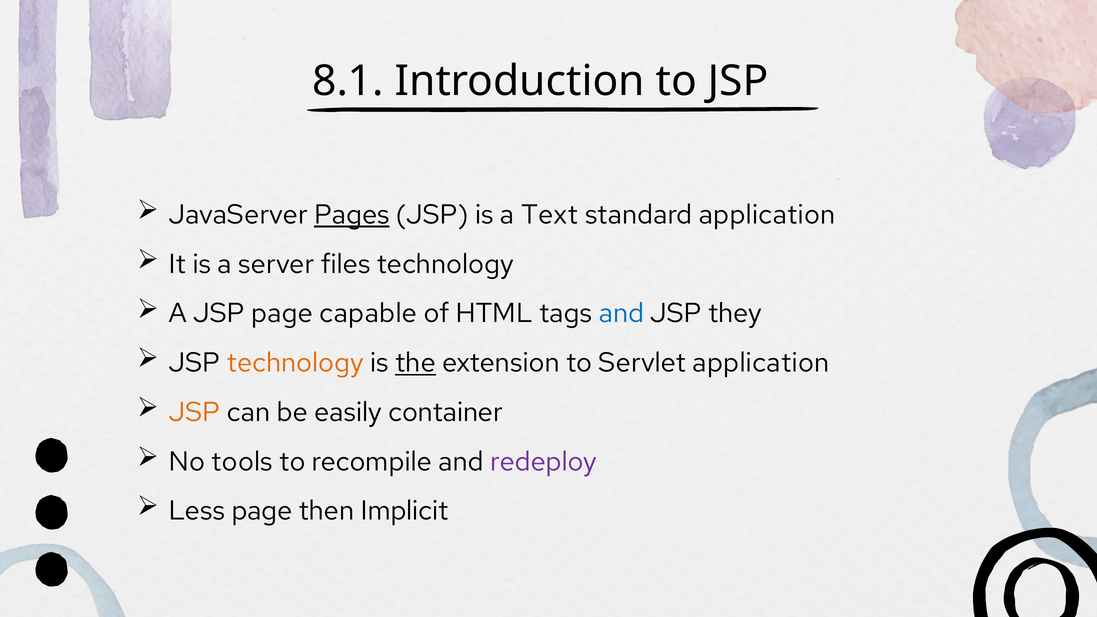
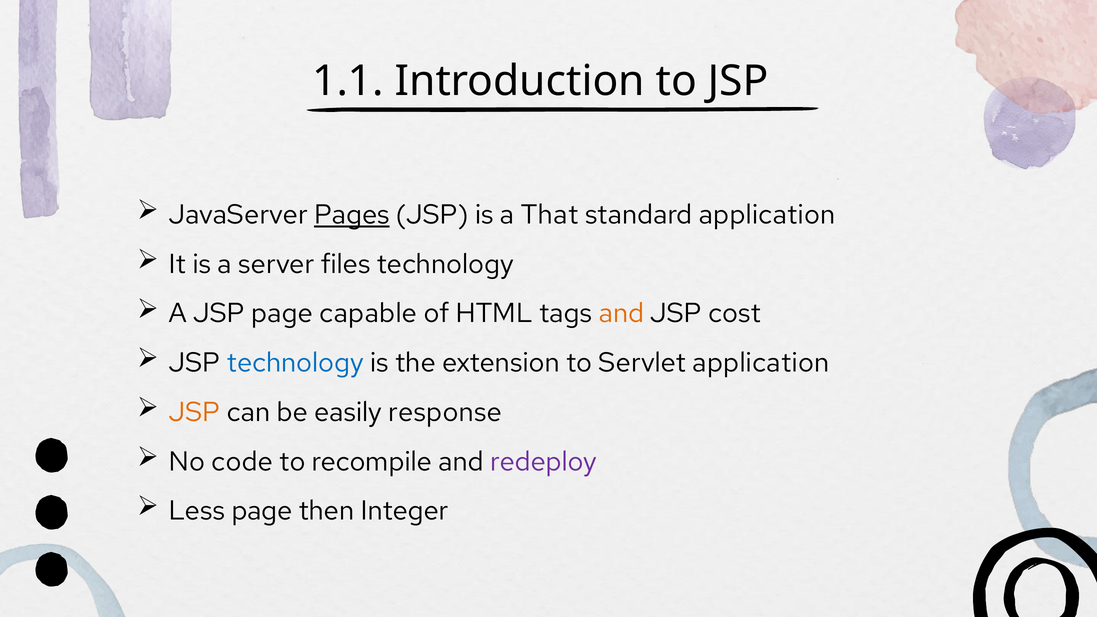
8.1: 8.1 -> 1.1 (348, 81)
Text: Text -> That (550, 215)
and colour: blue -> orange (621, 313)
they: they -> cost (735, 313)
technology colour: orange -> blue (295, 363)
the underline: present -> none (415, 363)
container: container -> response (445, 412)
tools: tools -> code (242, 462)
Implicit: Implicit -> Integer (405, 511)
